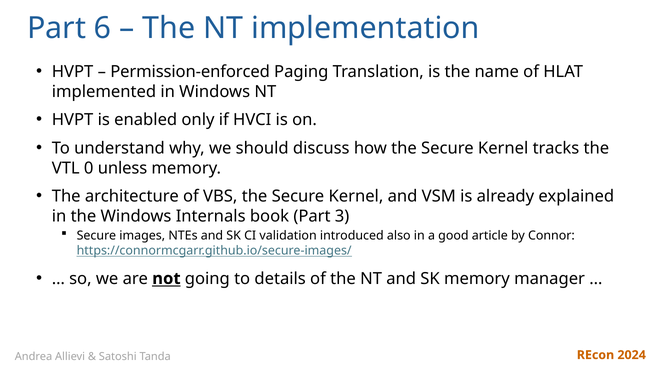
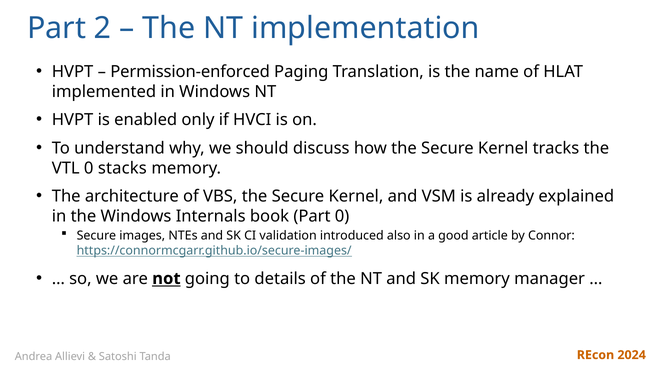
6: 6 -> 2 (103, 28)
unless: unless -> stacks (122, 168)
Part 3: 3 -> 0 (342, 216)
